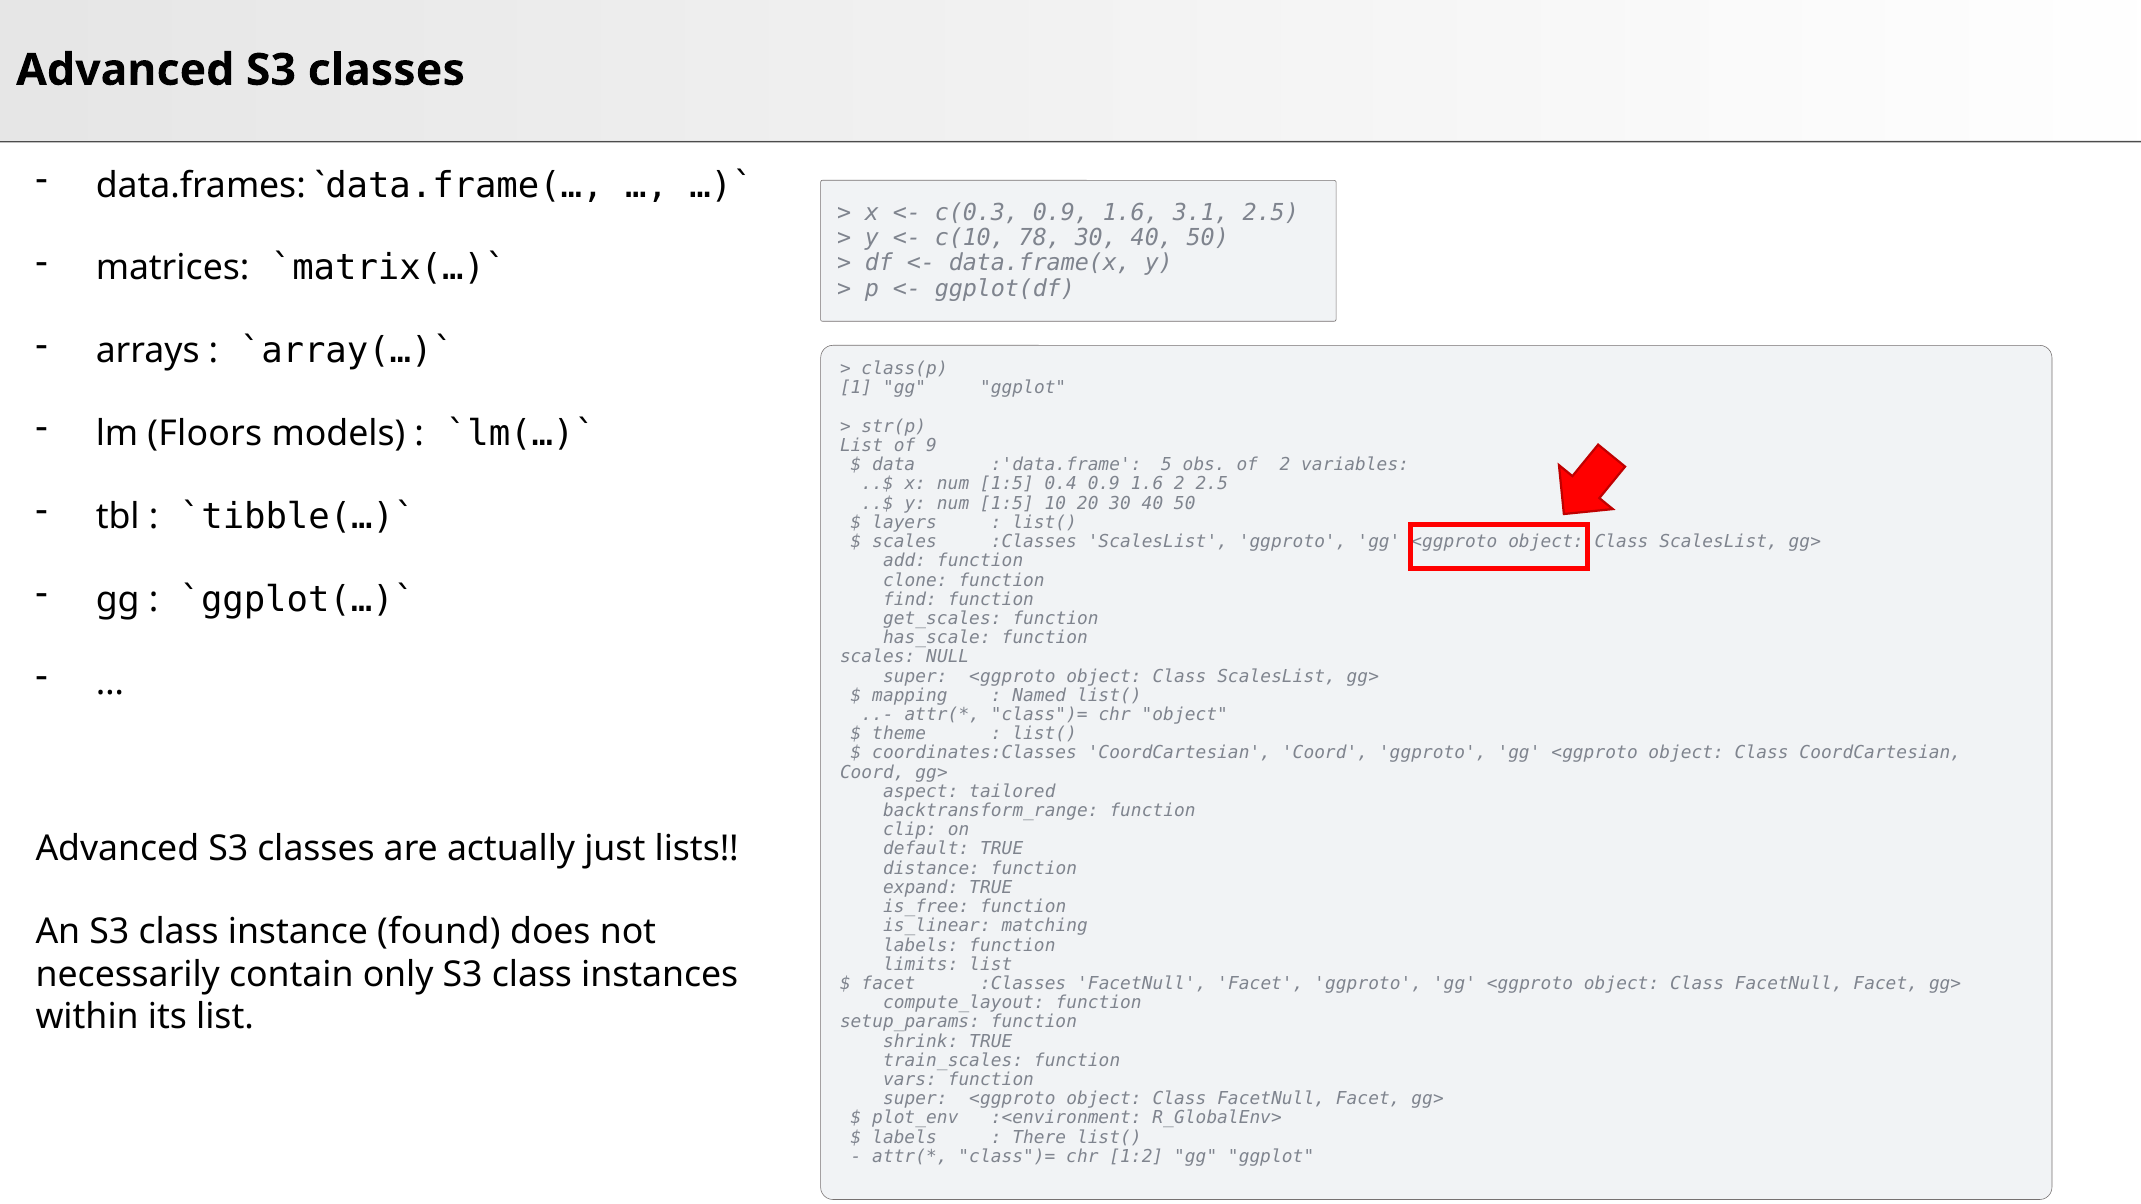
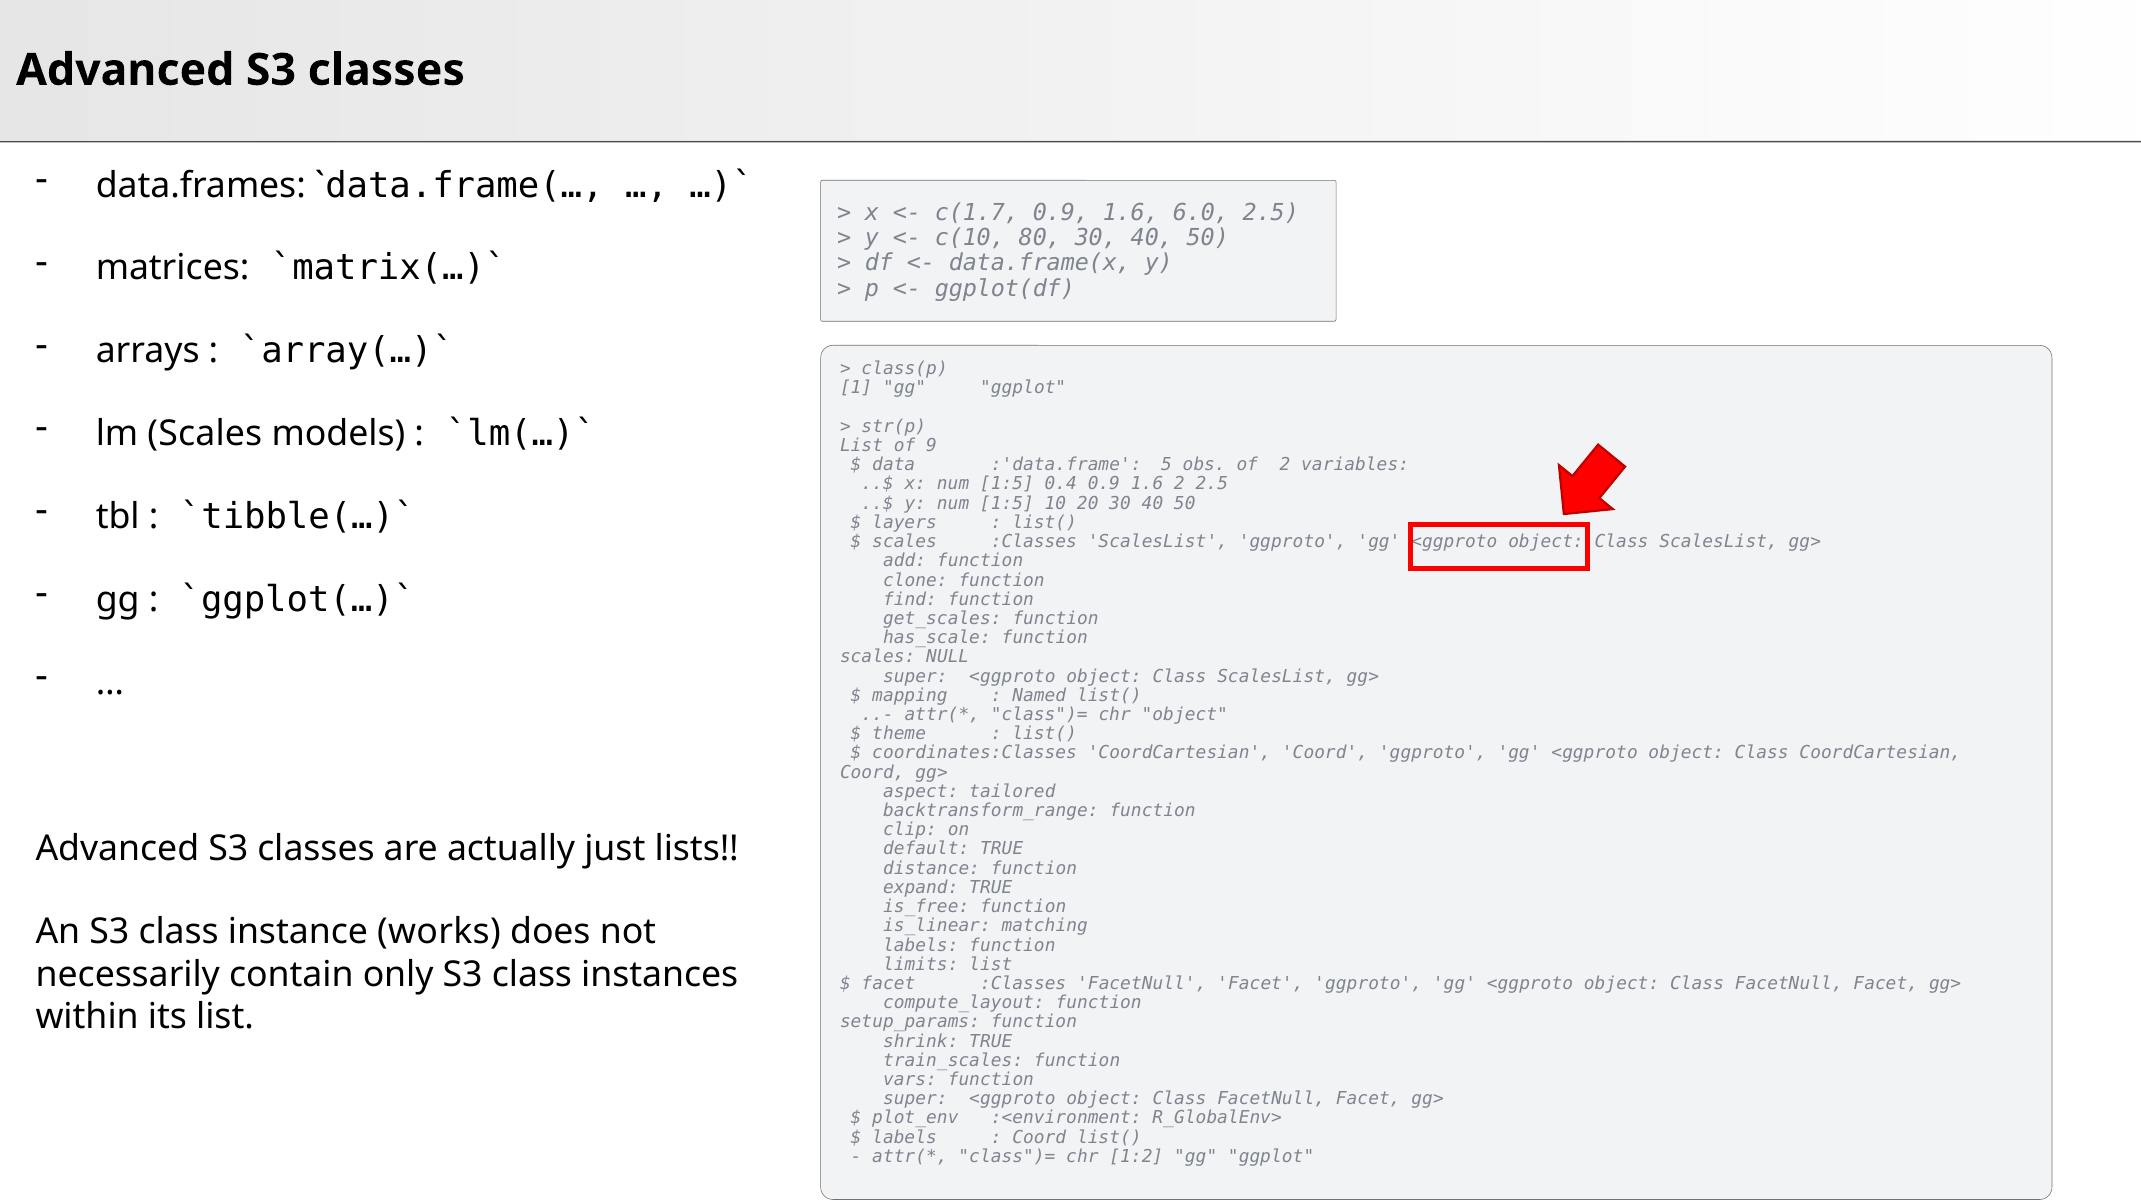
c(0.3: c(0.3 -> c(1.7 (977, 213)
3.1: 3.1 -> 6.0 (1201, 213)
78: 78 -> 80 (1040, 238)
lm Floors: Floors -> Scales (205, 434)
found: found -> works (439, 932)
There: There -> Coord (1039, 1138)
